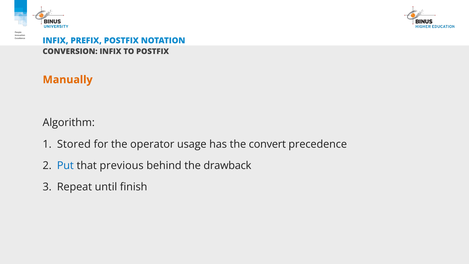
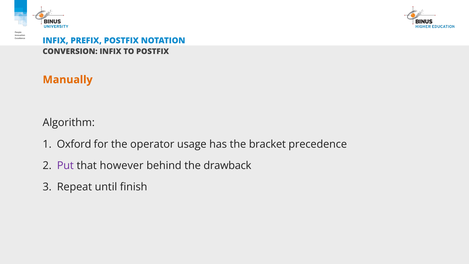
Stored: Stored -> Oxford (74, 144)
convert: convert -> bracket (267, 144)
Put colour: blue -> purple (65, 165)
previous: previous -> however (122, 165)
